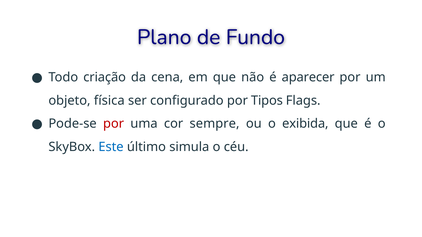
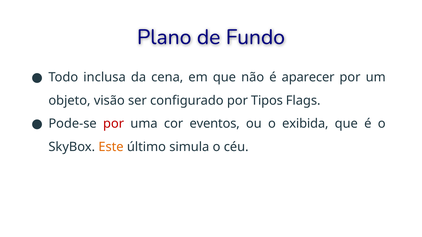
criação: criação -> inclusa (105, 78)
física: física -> visão (109, 101)
sempre: sempre -> eventos (215, 124)
Este colour: blue -> orange (111, 147)
